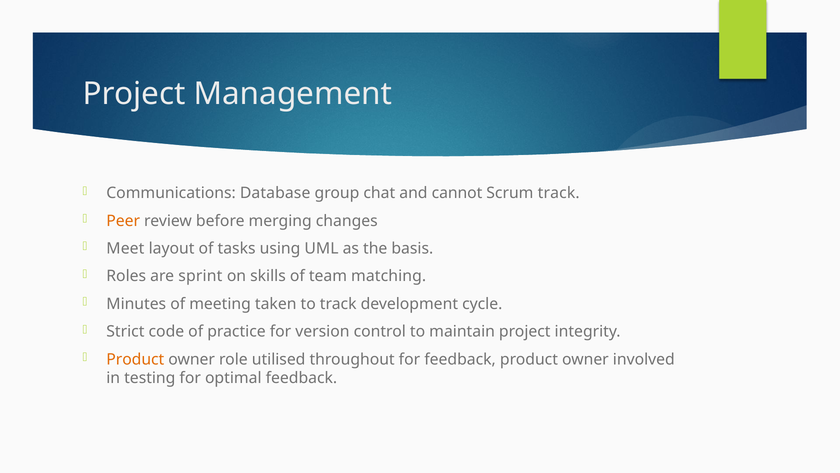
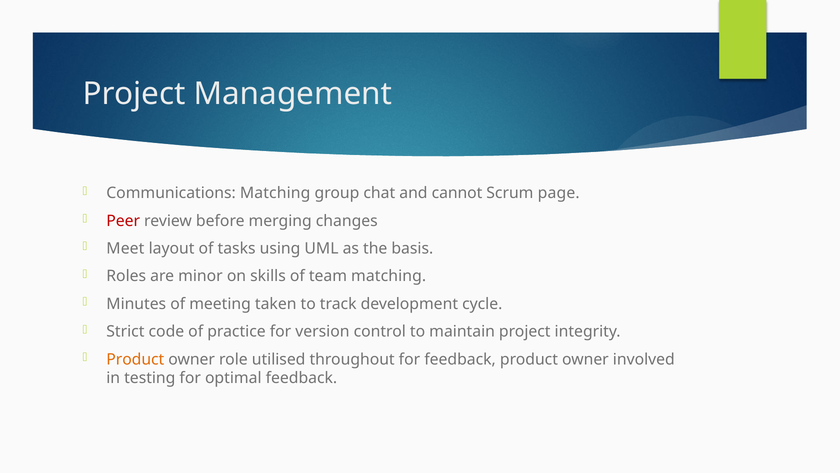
Communications Database: Database -> Matching (275, 193)
Scrum track: track -> page (559, 193)
Peer colour: orange -> red (123, 221)
sprint: sprint -> minor (200, 276)
